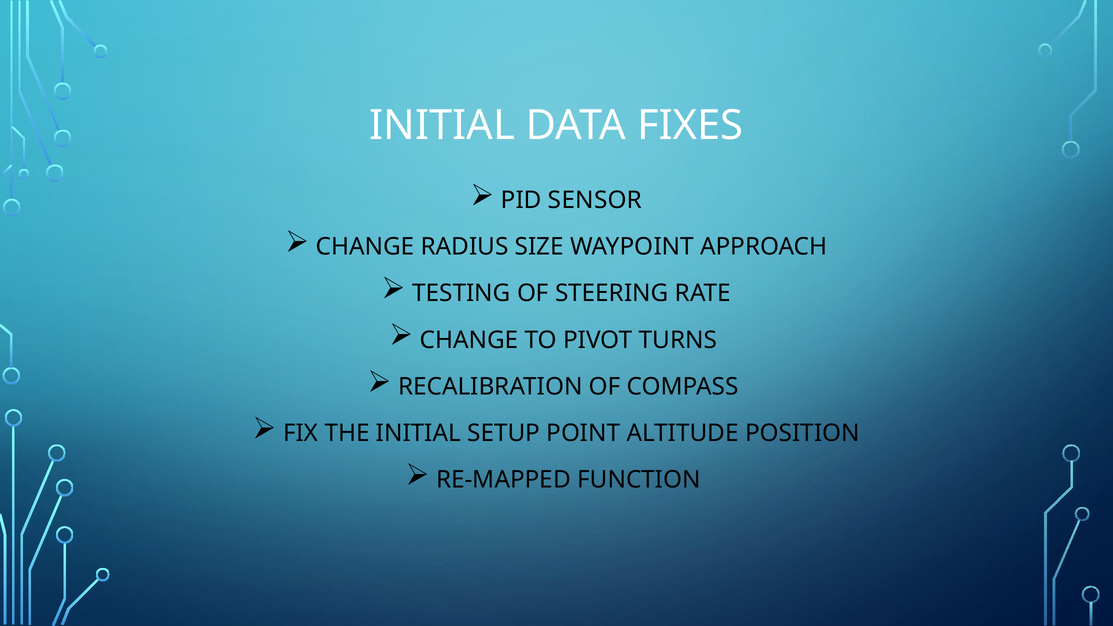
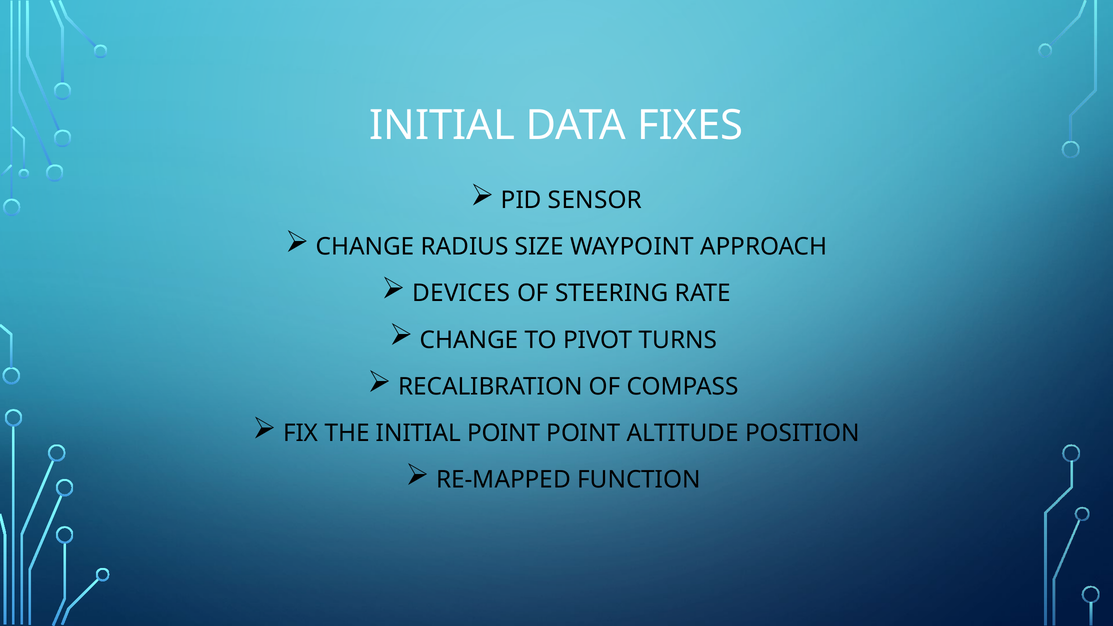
TESTING: TESTING -> DEVICES (461, 293)
INITIAL SETUP: SETUP -> POINT (504, 433)
